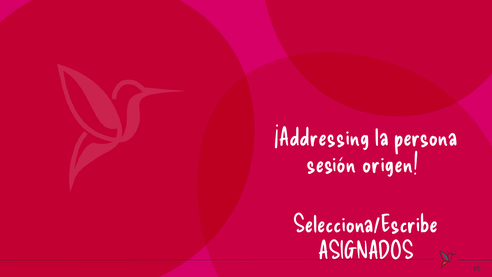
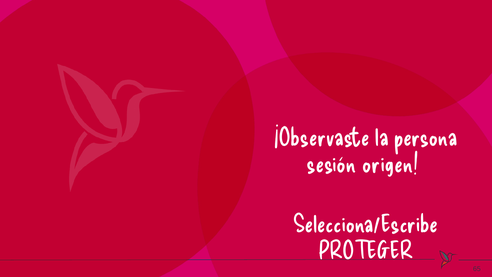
¡Addressing: ¡Addressing -> ¡Observaste (322, 138)
ASIGNADOS: ASIGNADOS -> PROTEGER (366, 251)
